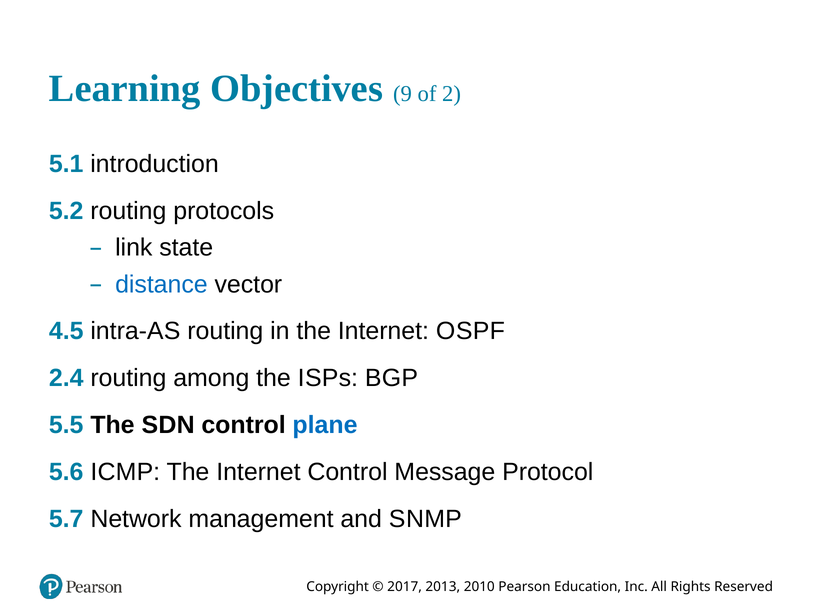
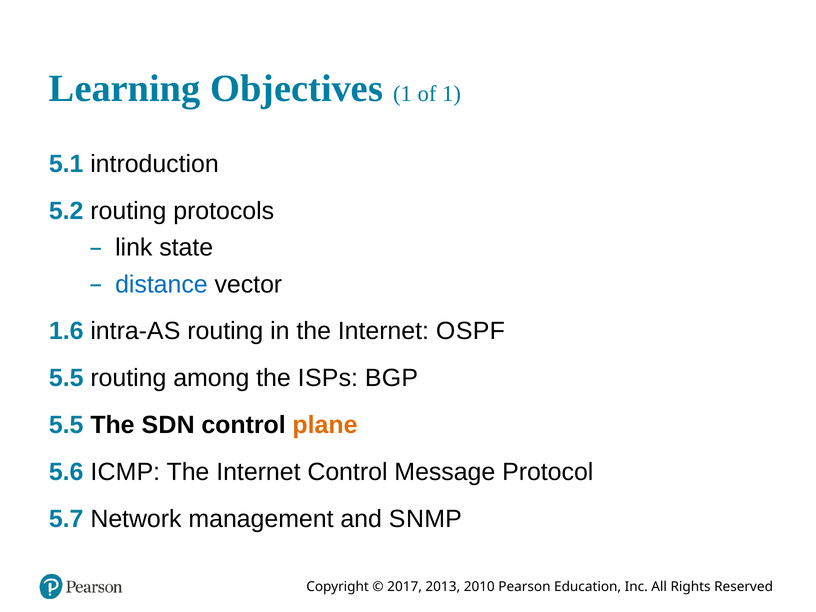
Objectives 9: 9 -> 1 (402, 94)
of 2: 2 -> 1 (452, 94)
4.5: 4.5 -> 1.6 (66, 331)
2.4: 2.4 -> 5.5 (66, 378)
plane colour: blue -> orange (325, 425)
